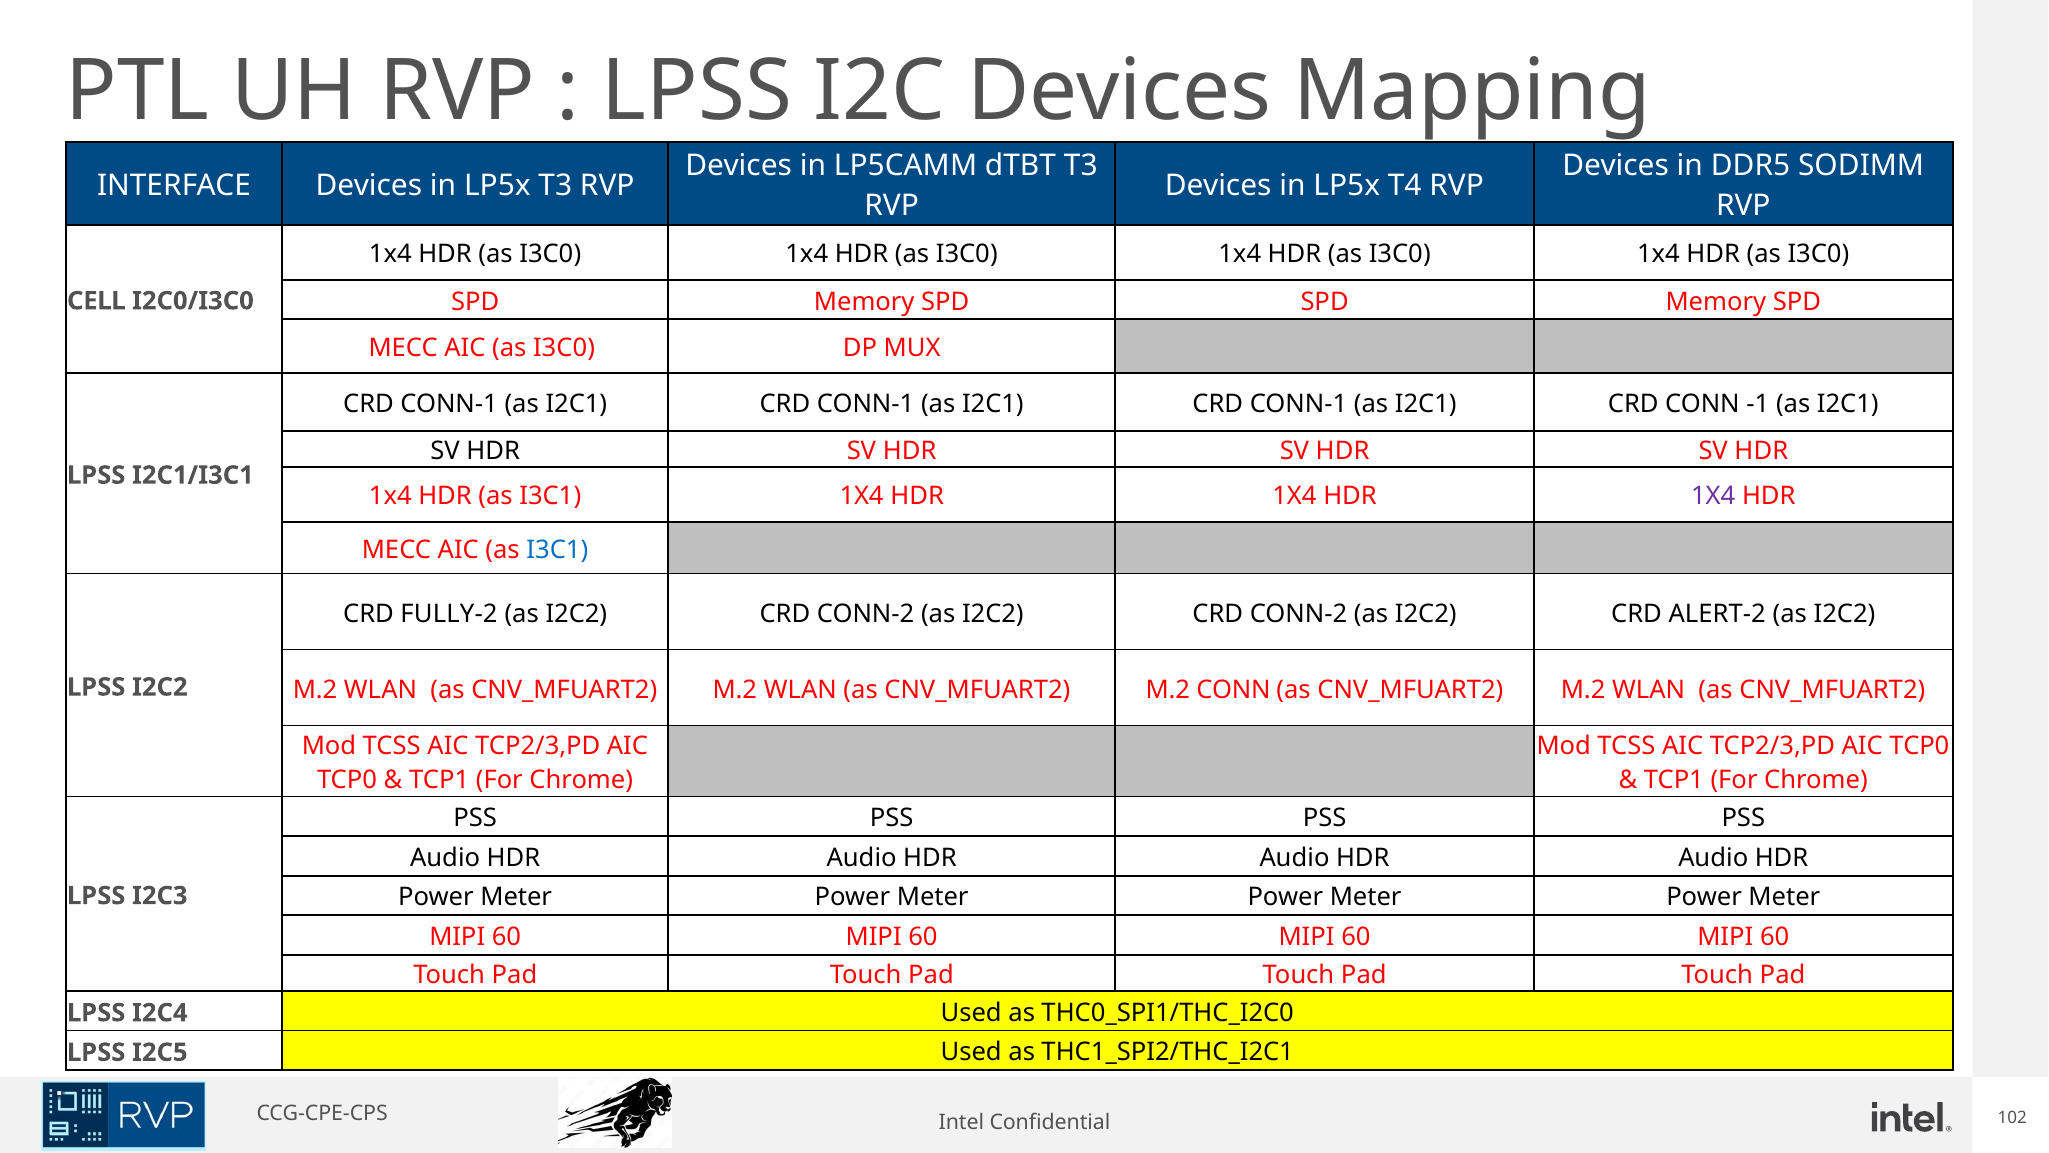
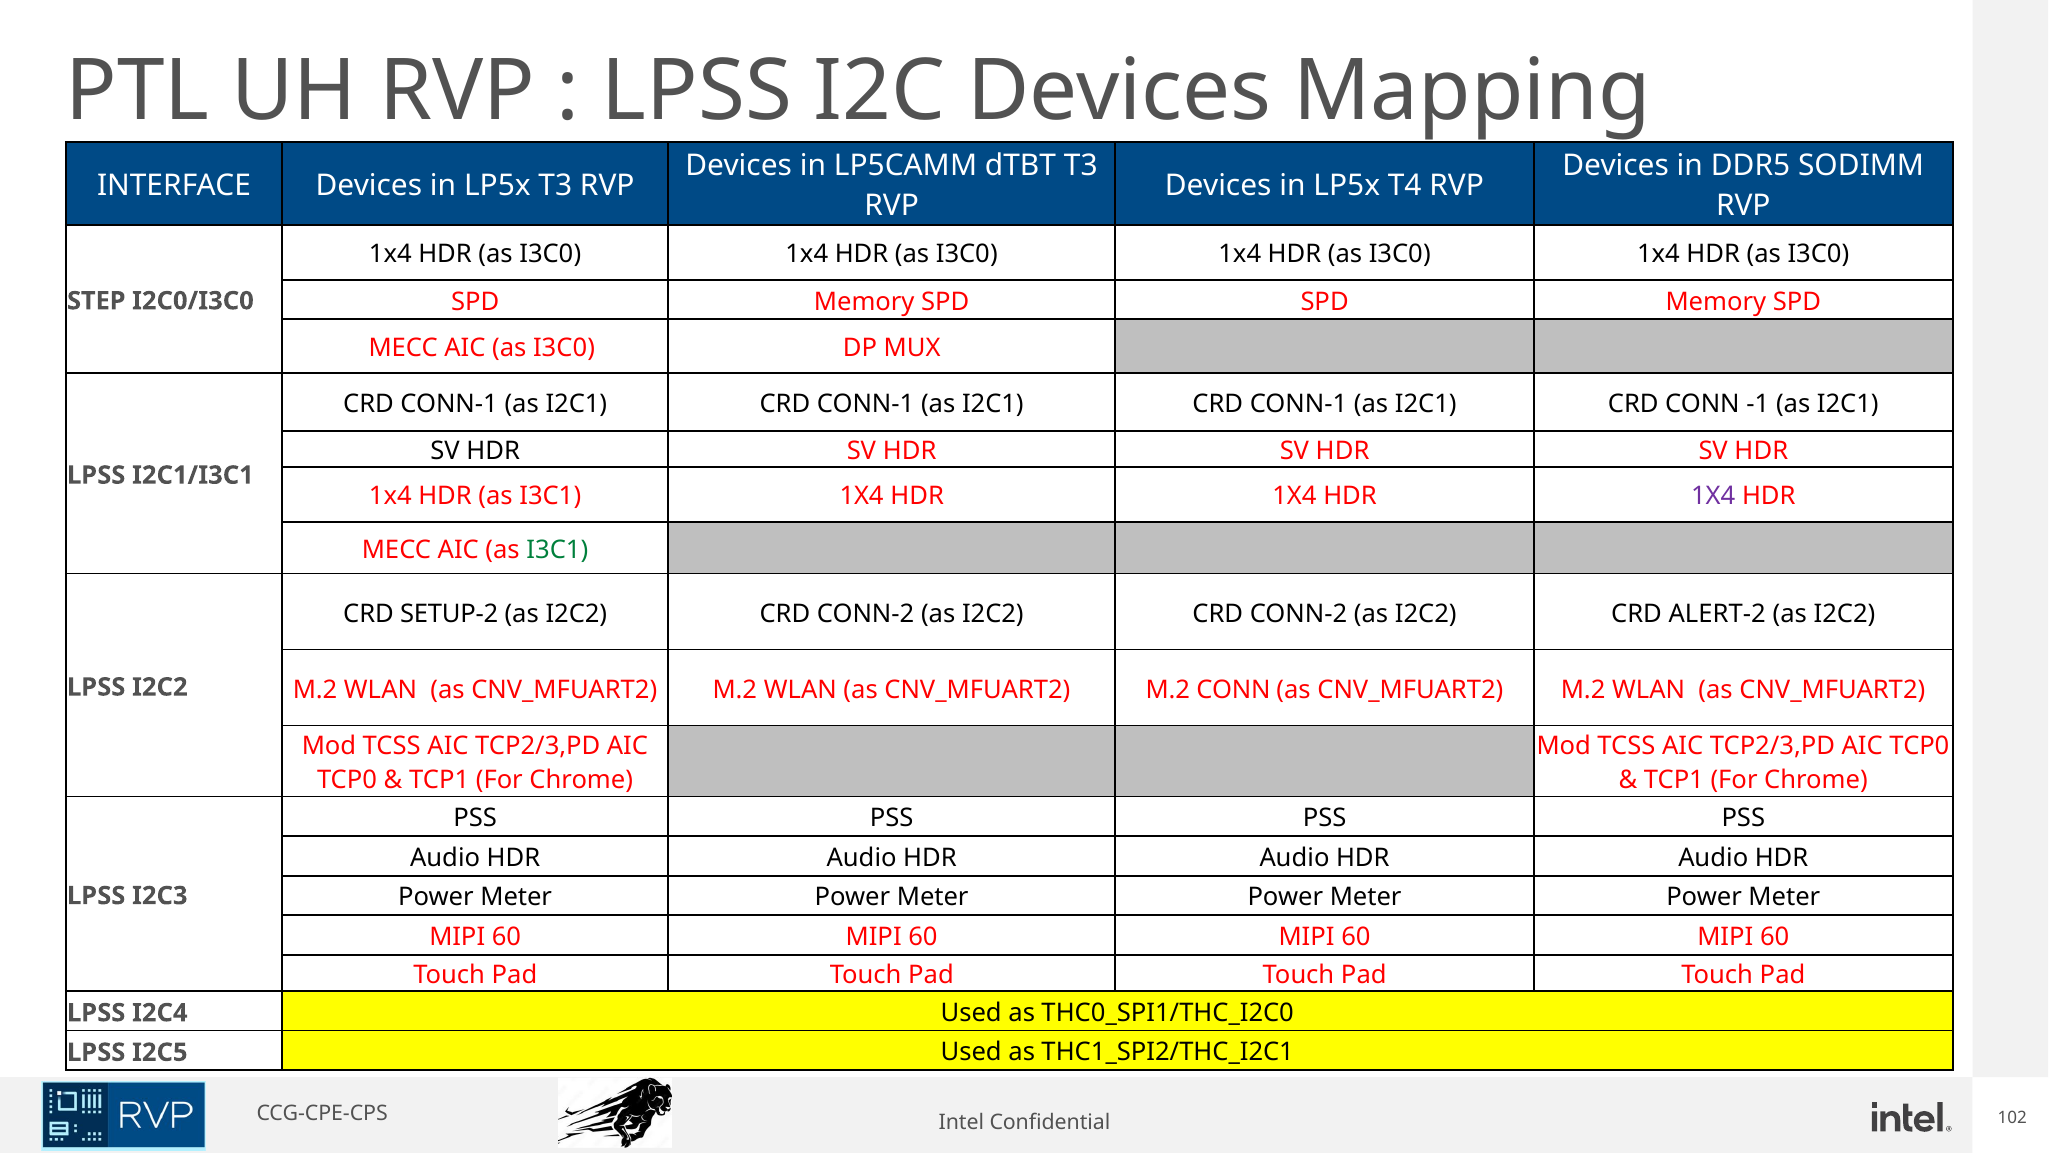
CELL: CELL -> STEP (96, 301)
I3C1 colour: blue -> green (557, 549)
FULLY-2: FULLY-2 -> SETUP-2 (449, 613)
